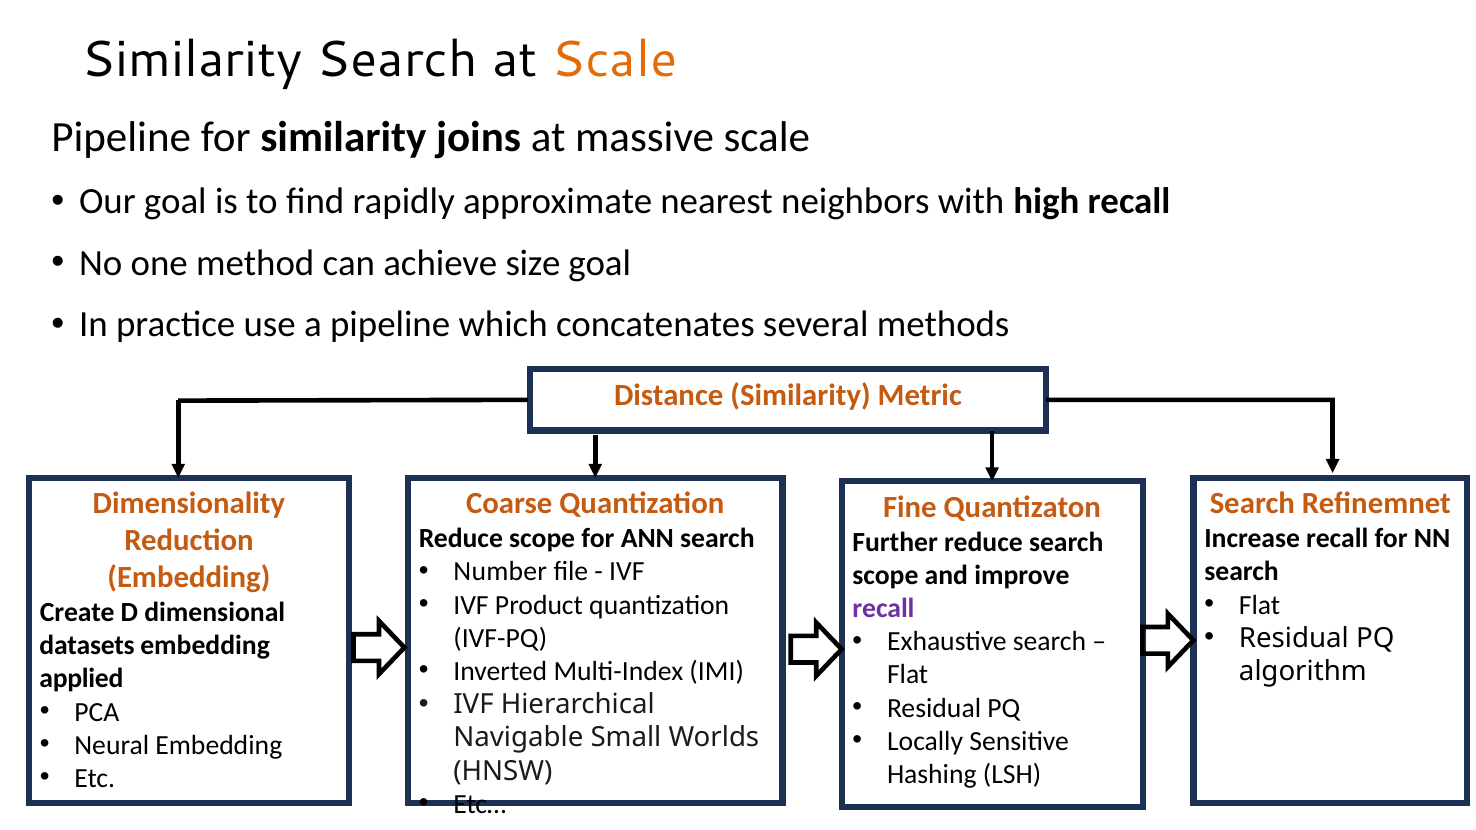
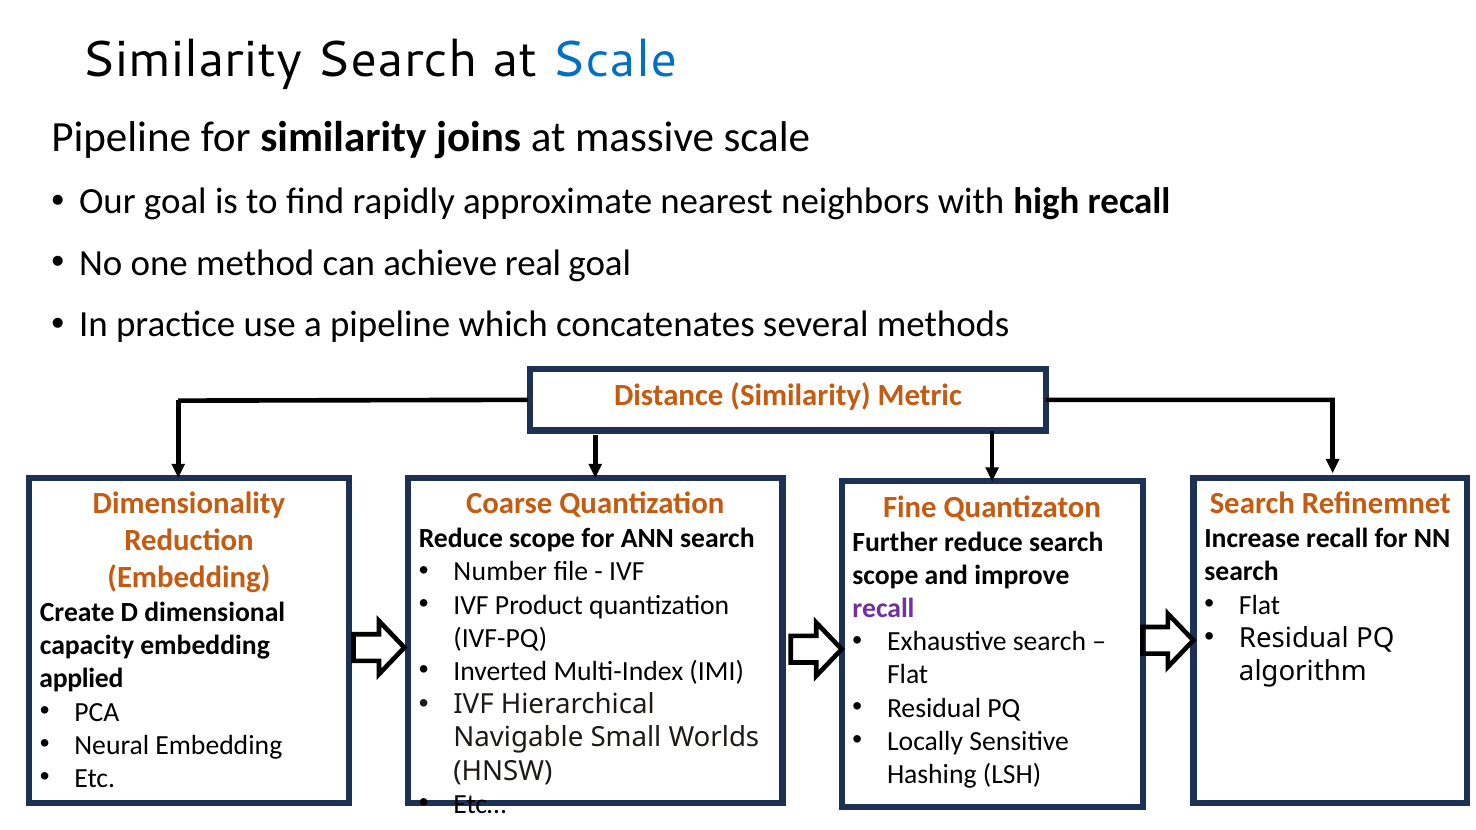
Scale colour: orange -> blue (615, 59)
size: size -> real (533, 263)
datasets: datasets -> capacity (87, 646)
